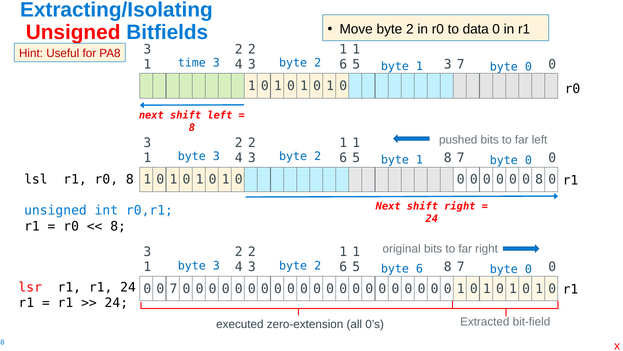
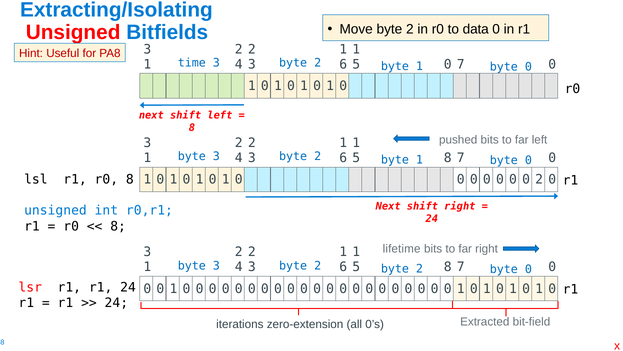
3: 3 -> 0 (448, 64)
0 8: 8 -> 2 (539, 179)
original: original -> lifetime (402, 248)
6: 6 -> 2 (419, 269)
7: 7 -> 1 (173, 288)
executed: executed -> iterations (240, 324)
